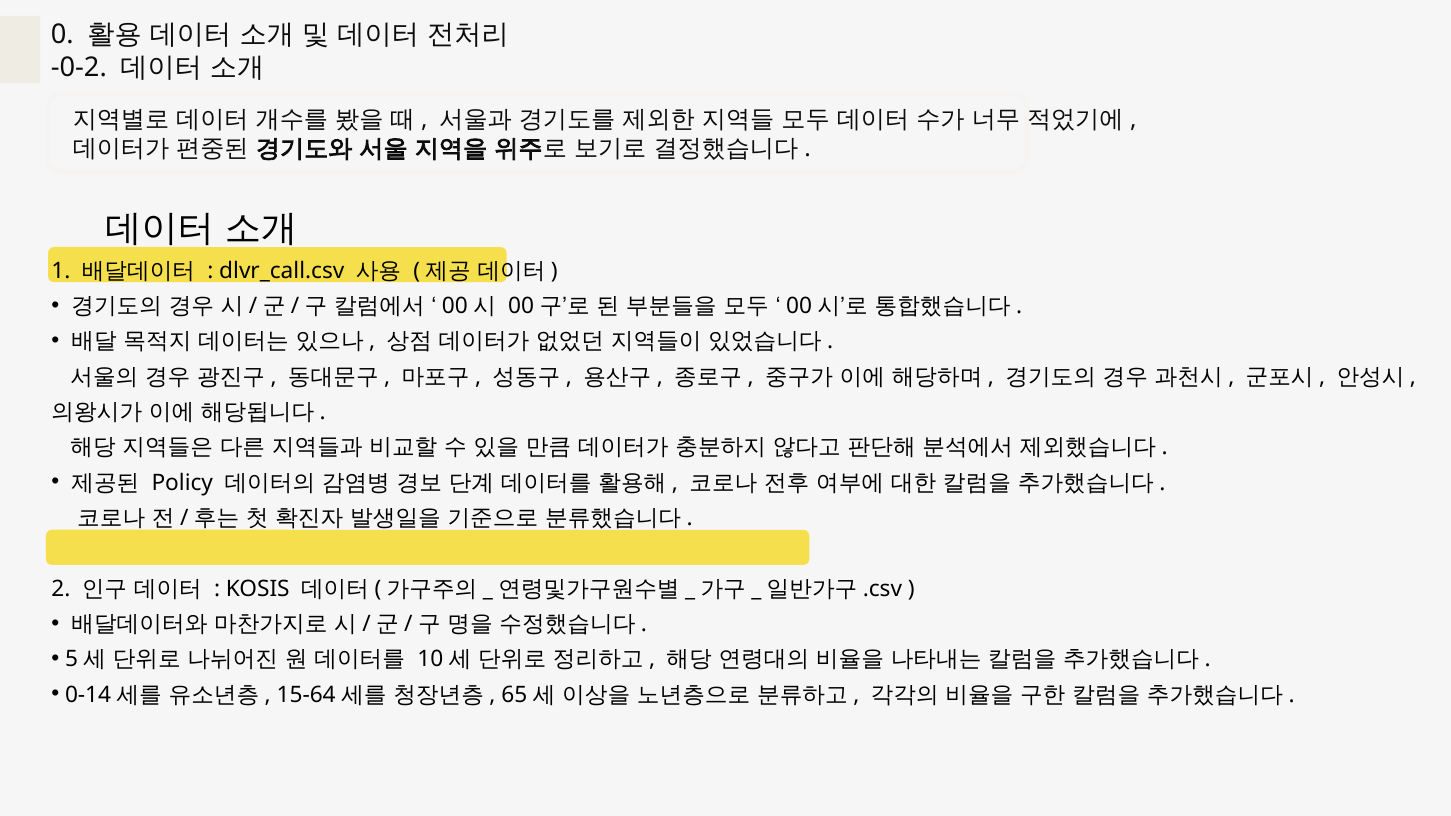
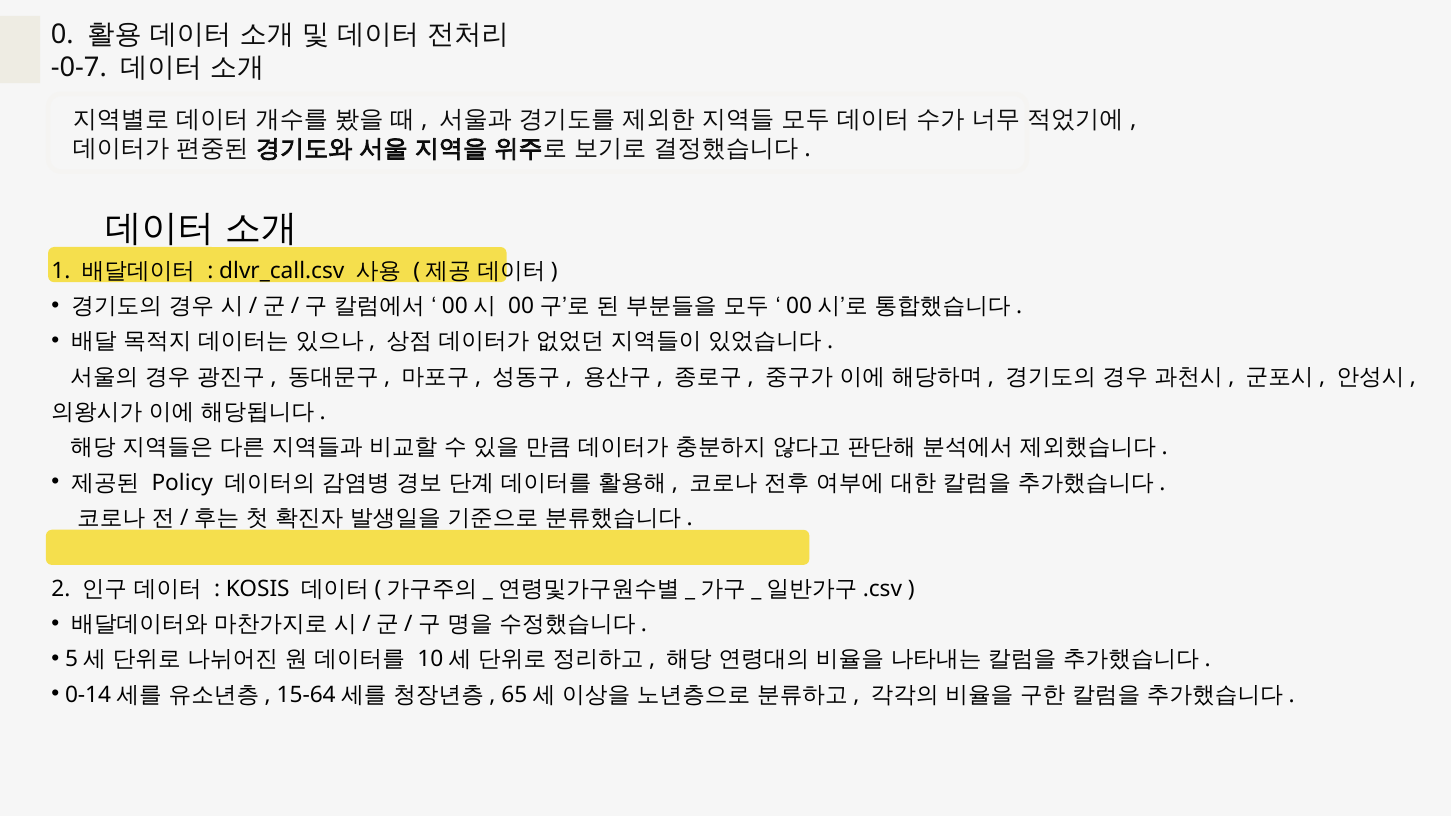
-0-2: -0-2 -> -0-7 (79, 68)
